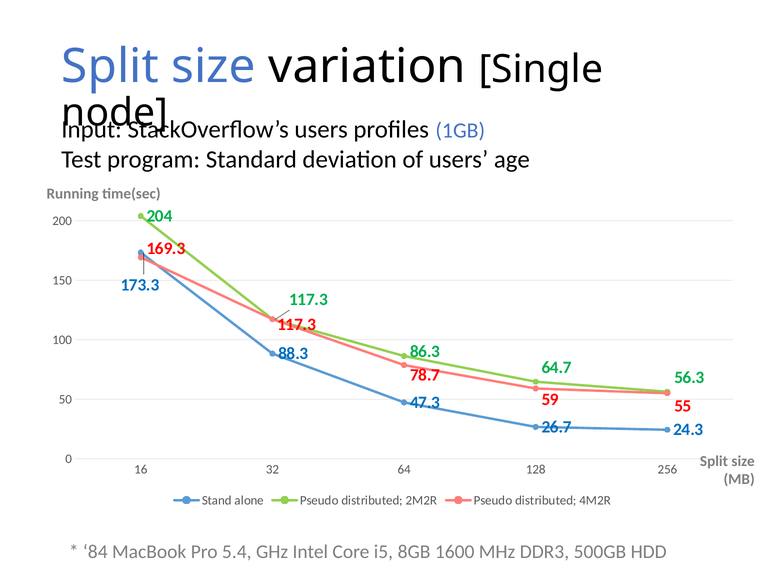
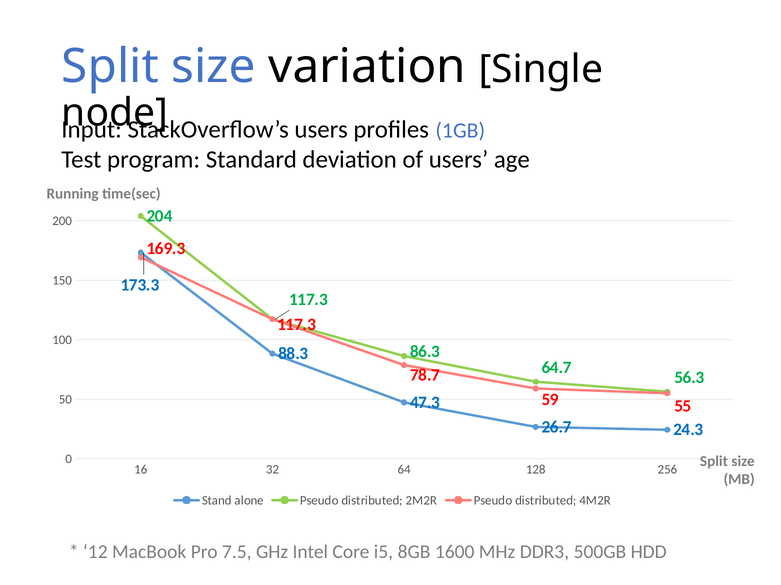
84: 84 -> 12 (95, 552)
5.4: 5.4 -> 7.5 (237, 552)
